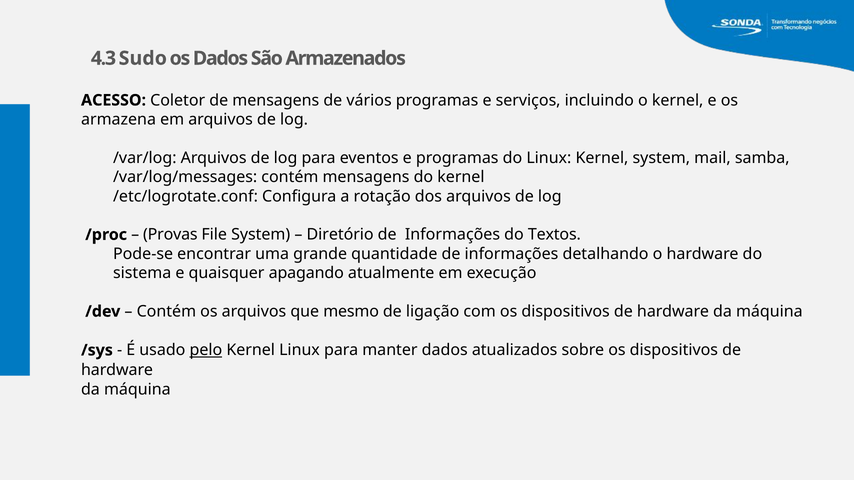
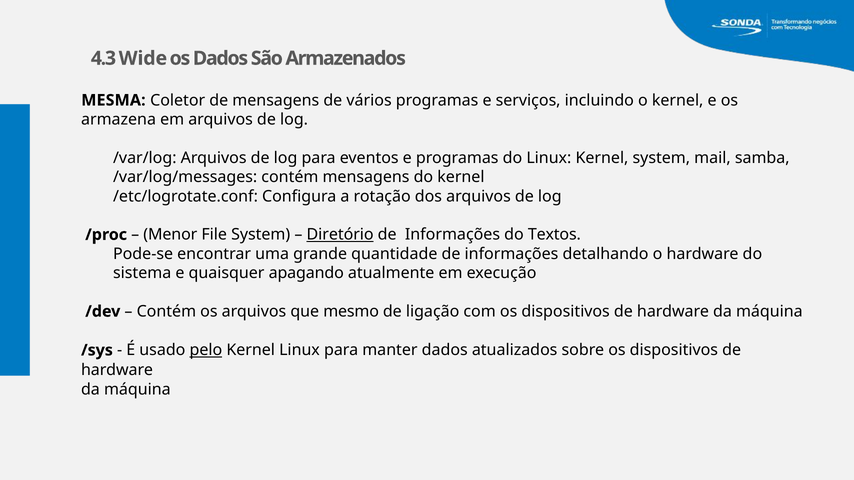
Sudo: Sudo -> Wide (143, 58)
ACESSO: ACESSO -> MESMA (113, 100)
Provas: Provas -> Menor (170, 235)
Diretório underline: none -> present (340, 235)
